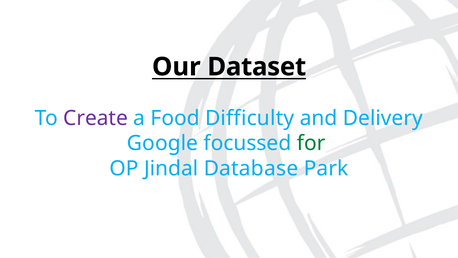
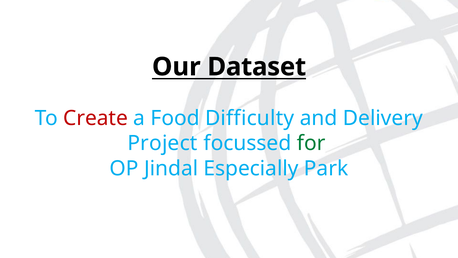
Create colour: purple -> red (96, 118)
Google: Google -> Project (162, 143)
Database: Database -> Especially (251, 168)
